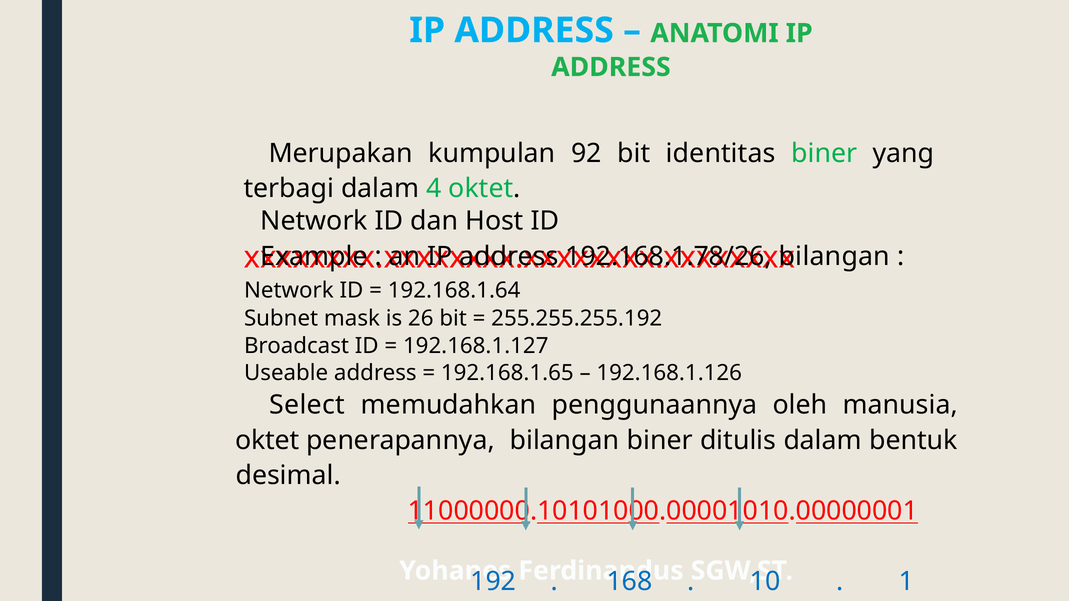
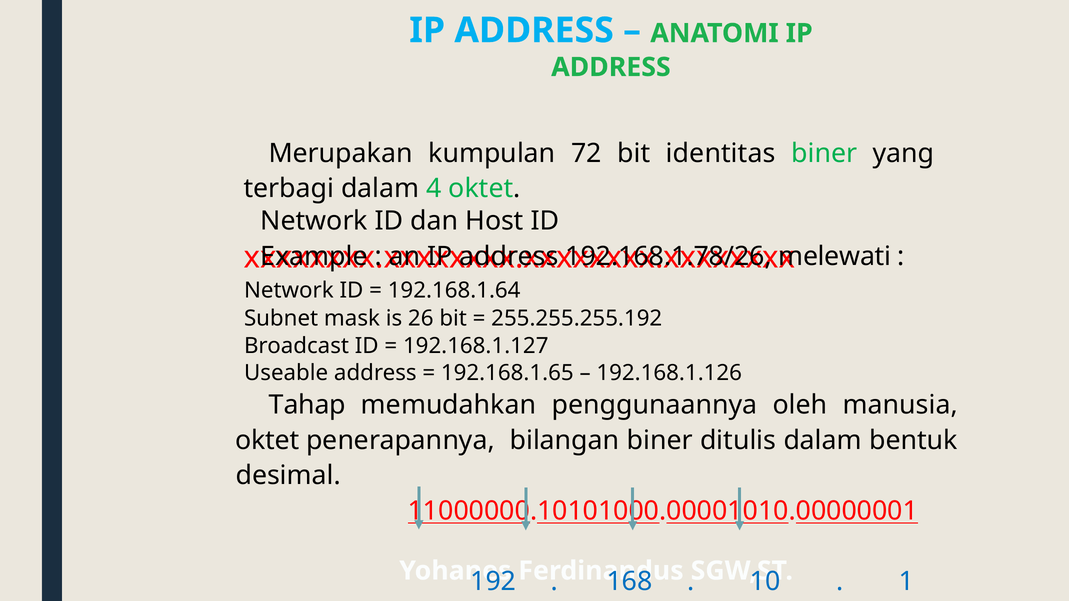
92: 92 -> 72 (586, 153)
bilangan: bilangan -> melewati (835, 257)
Select: Select -> Tahap (307, 405)
